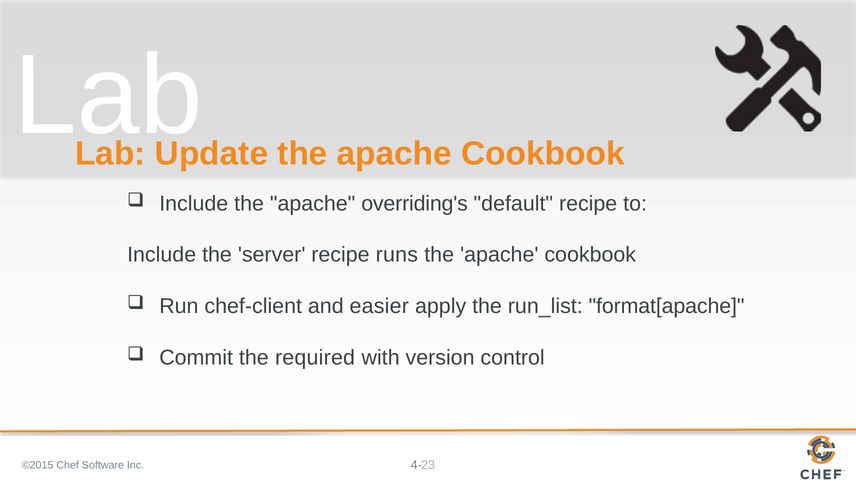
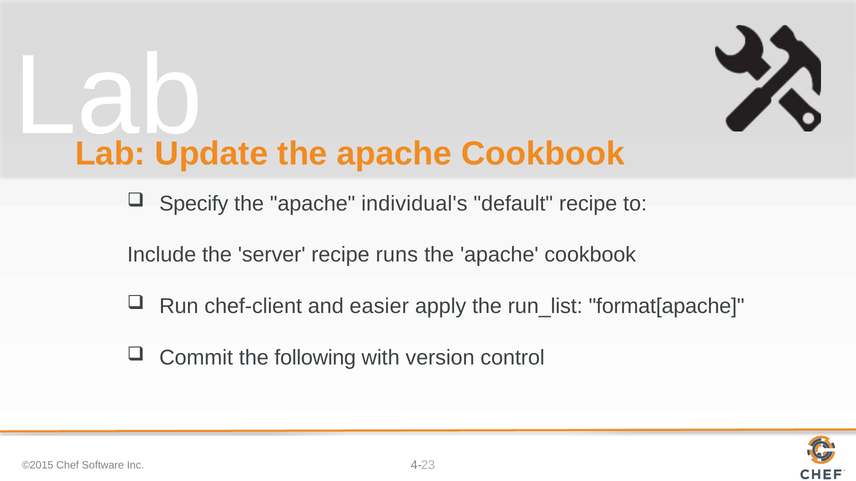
Include: Include -> Specify (194, 204)
overriding's: overriding's -> individual's (414, 204)
required: required -> following (315, 358)
